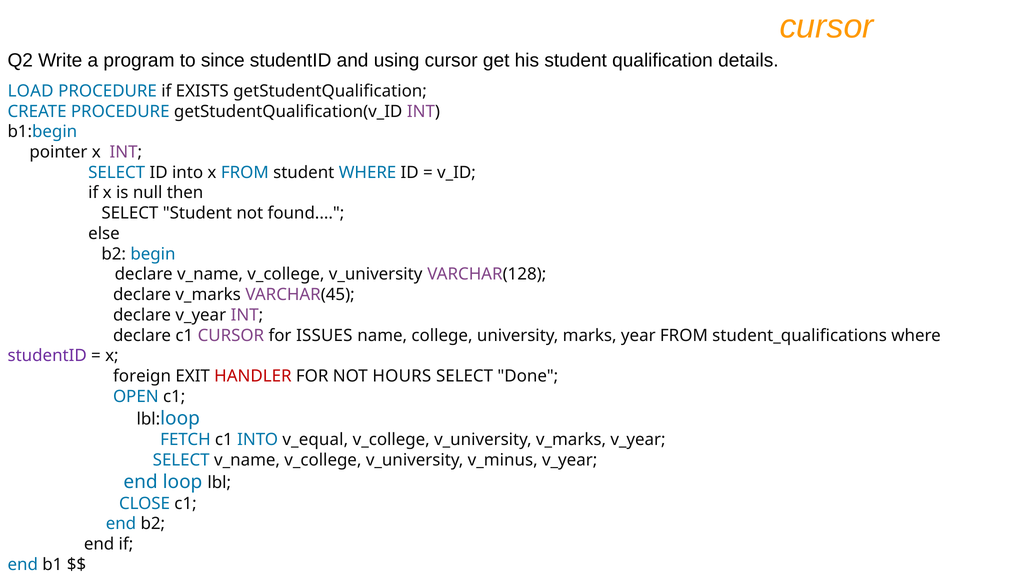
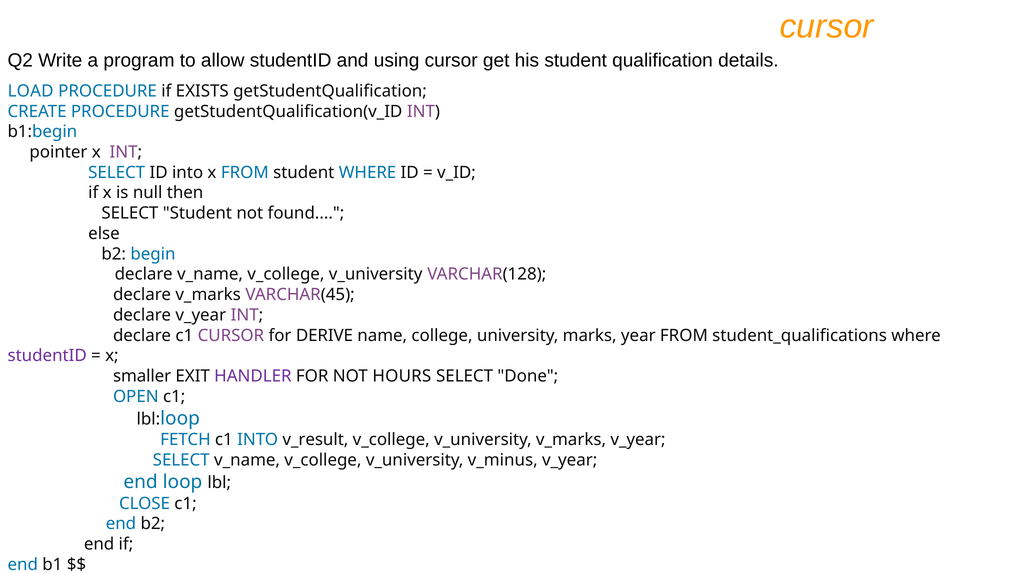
since: since -> allow (223, 60)
ISSUES: ISSUES -> DERIVE (324, 335)
foreign: foreign -> smaller (142, 376)
HANDLER colour: red -> purple (253, 376)
v_equal: v_equal -> v_result (315, 439)
